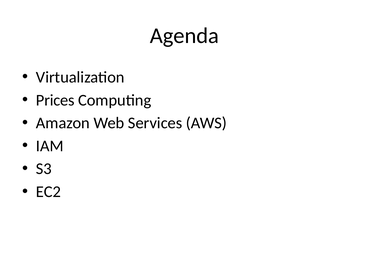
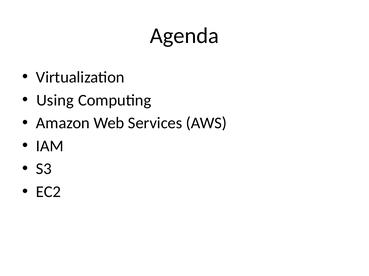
Prices: Prices -> Using (55, 100)
